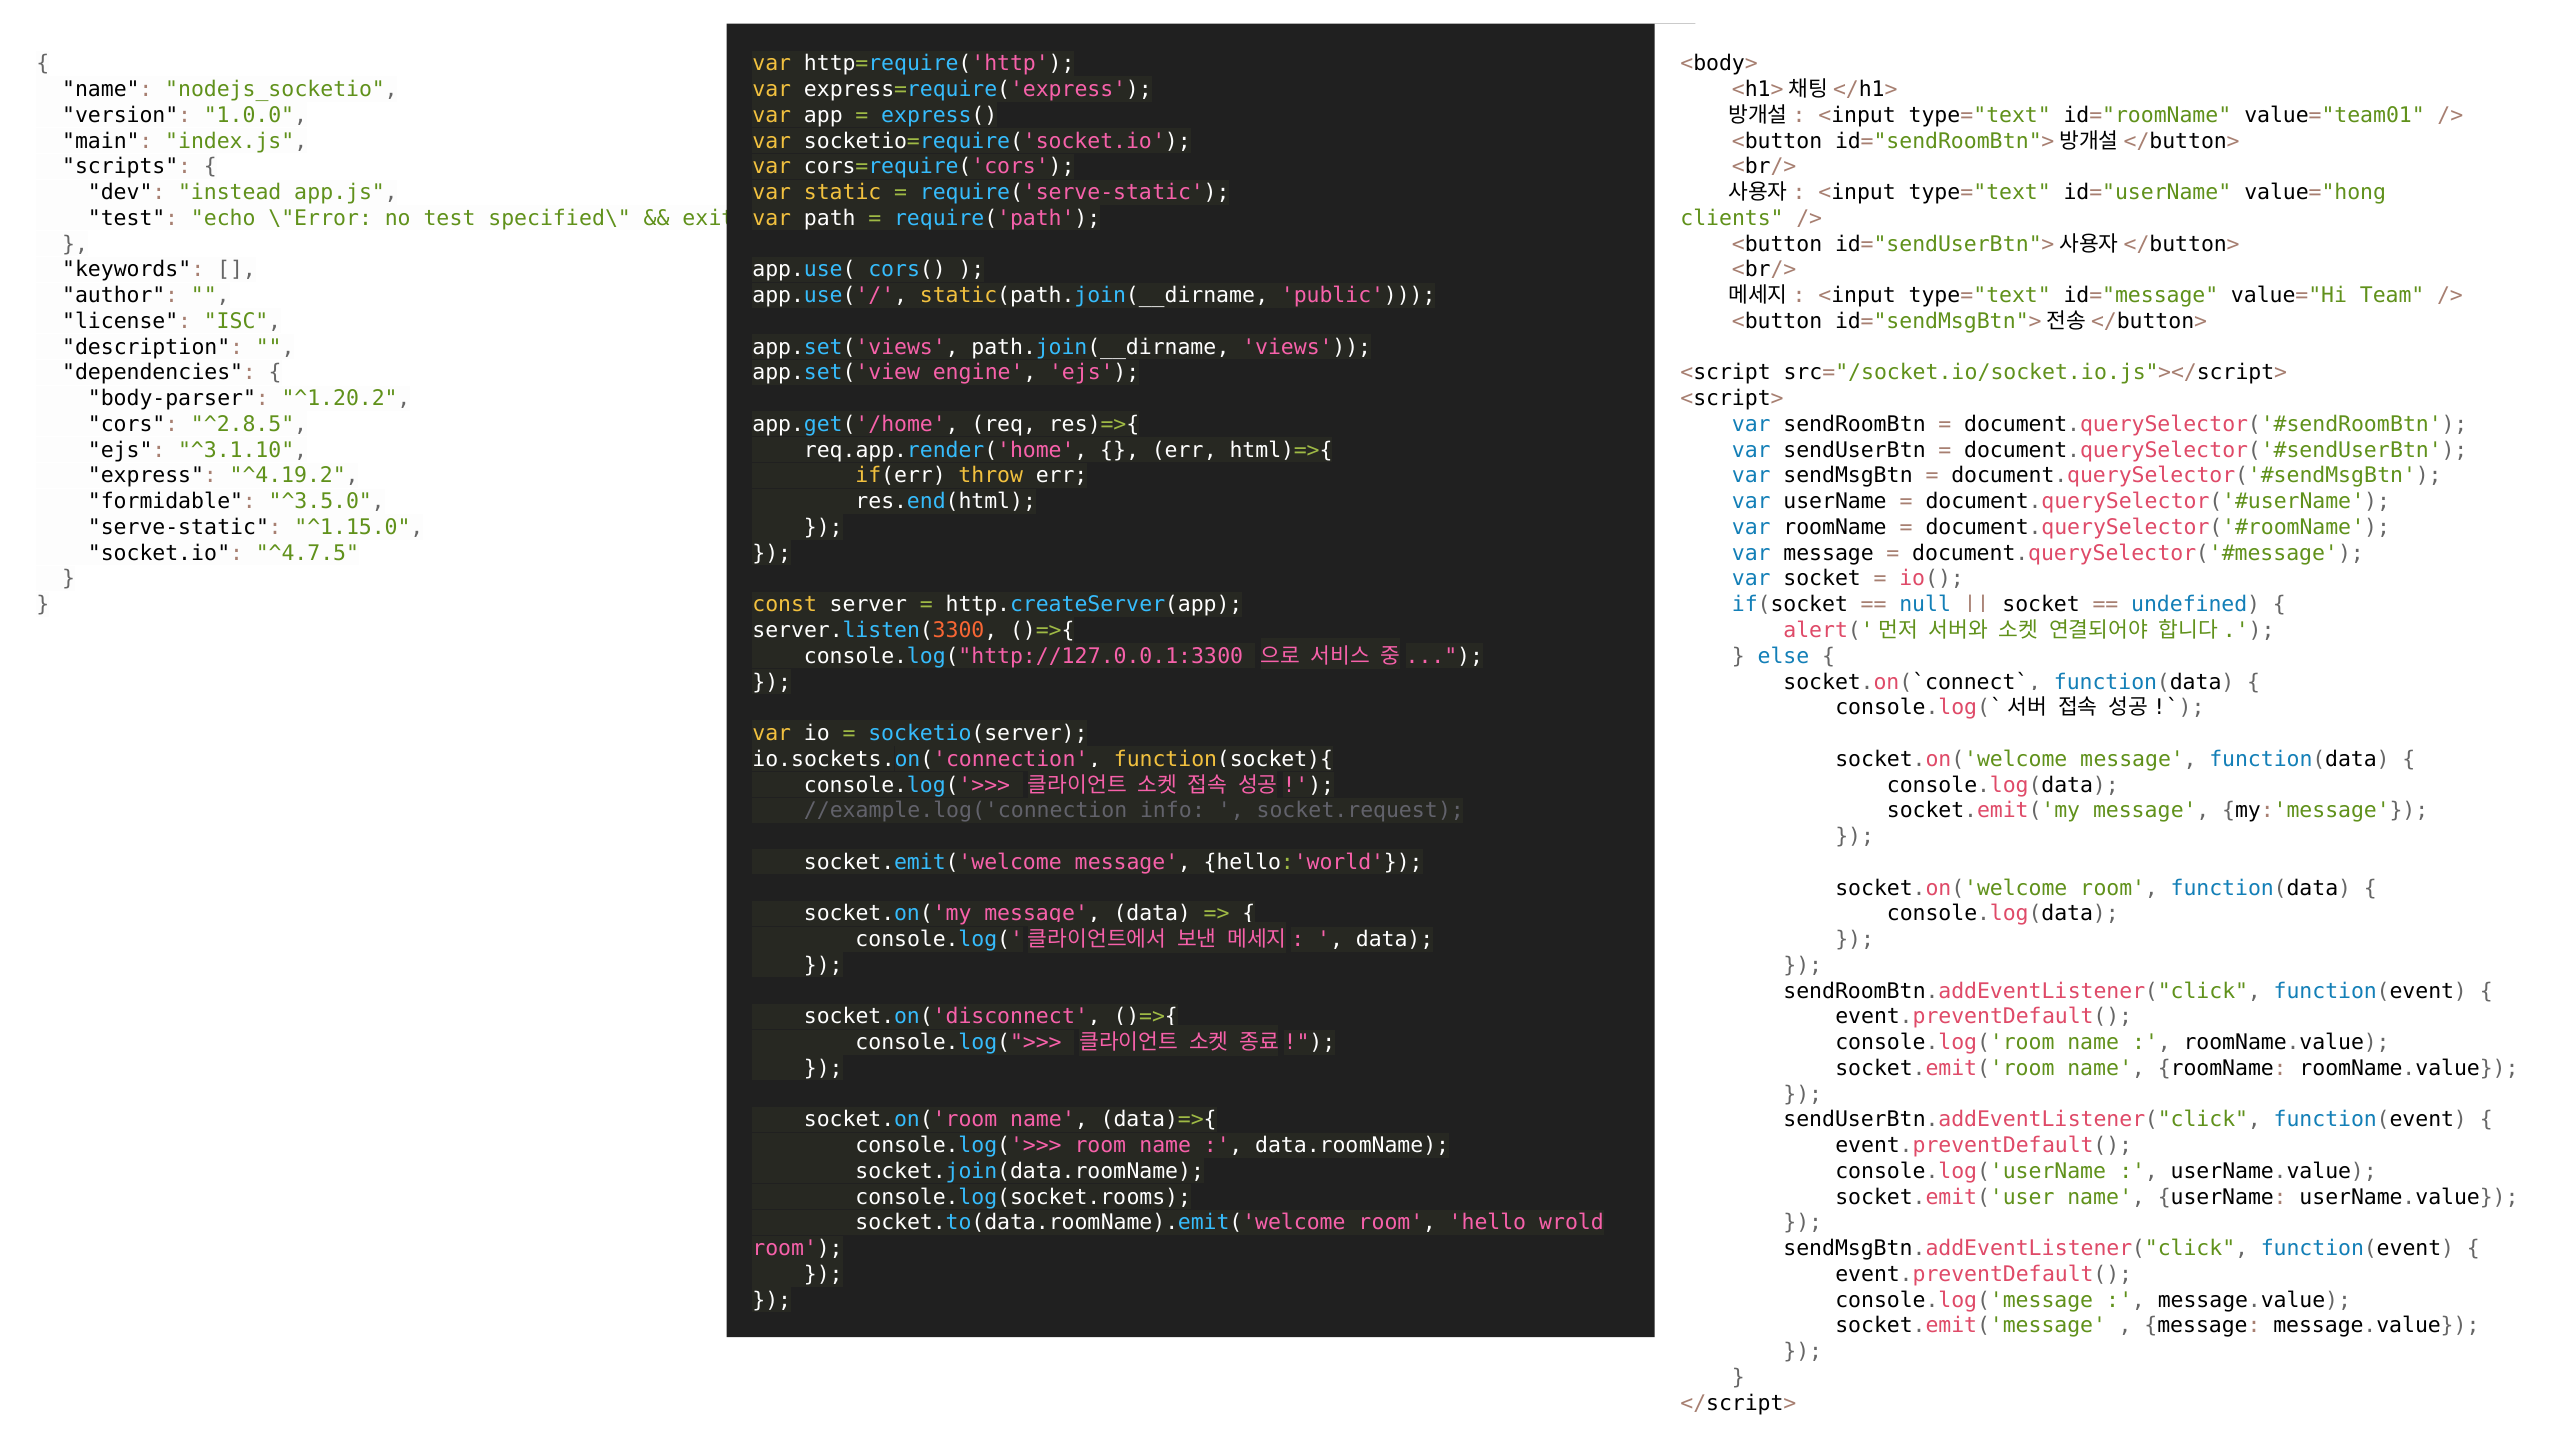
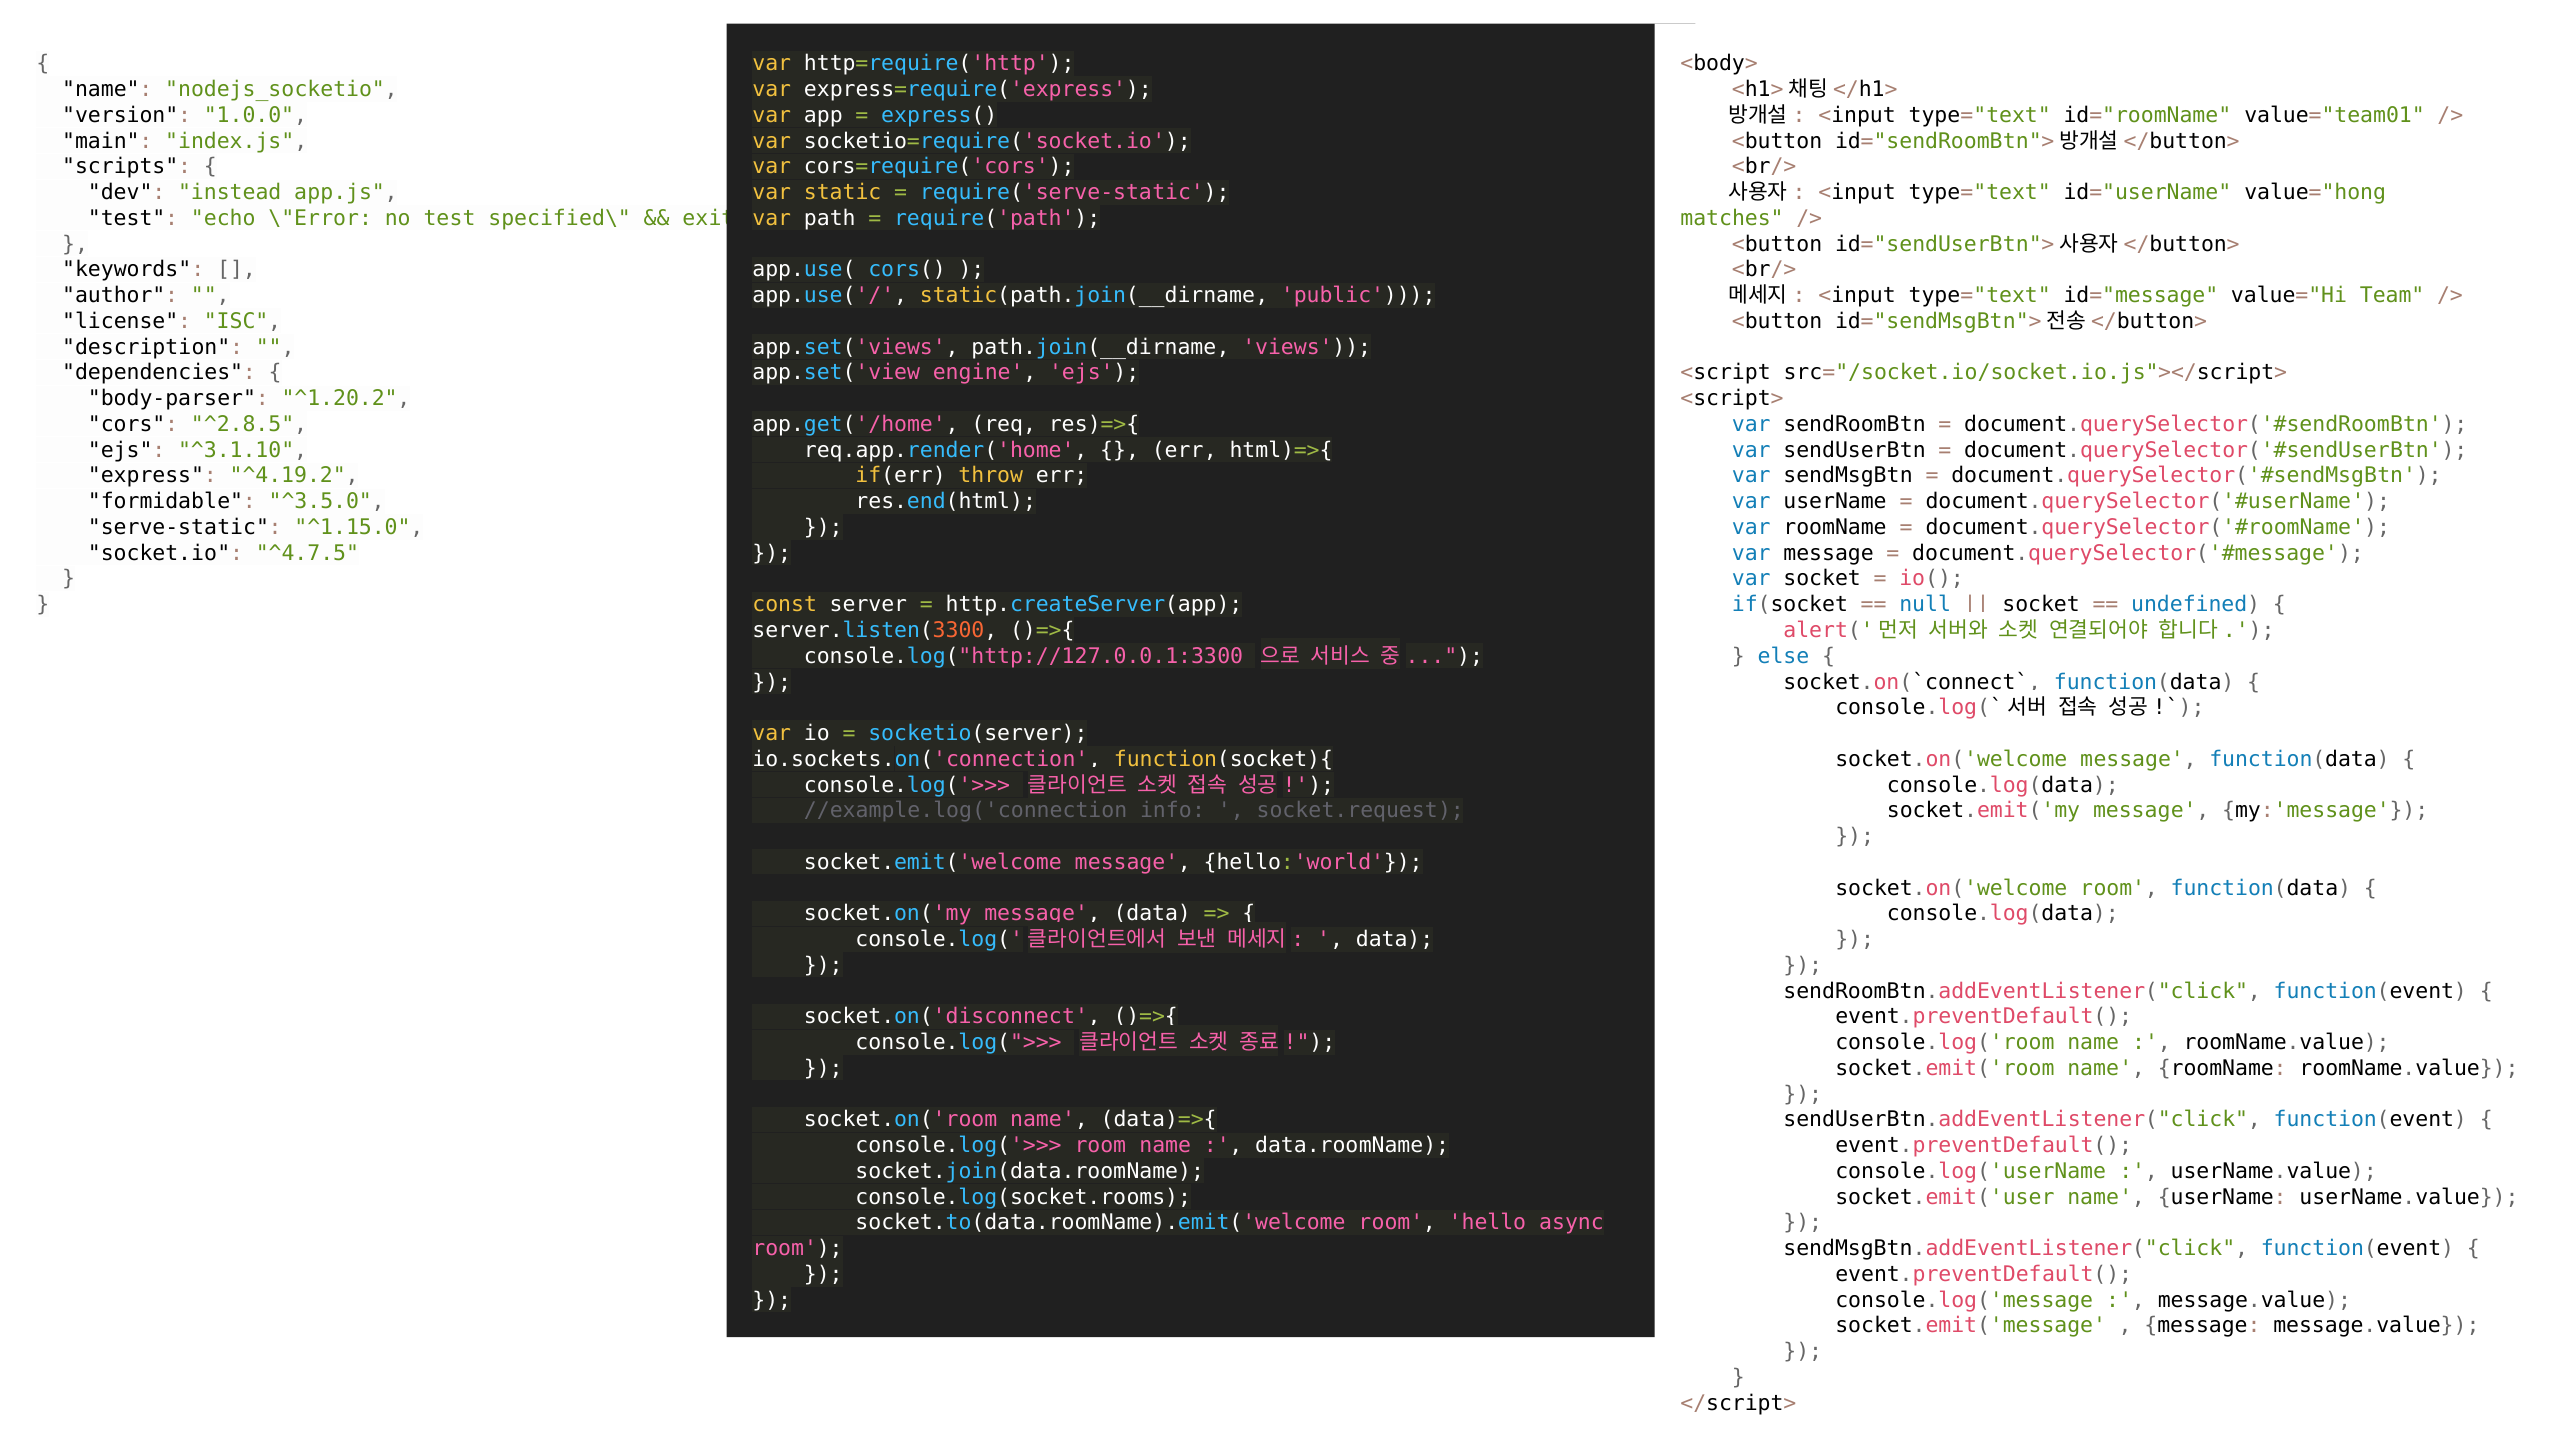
clients: clients -> matches (1732, 218)
wrold: wrold -> async (1571, 1223)
